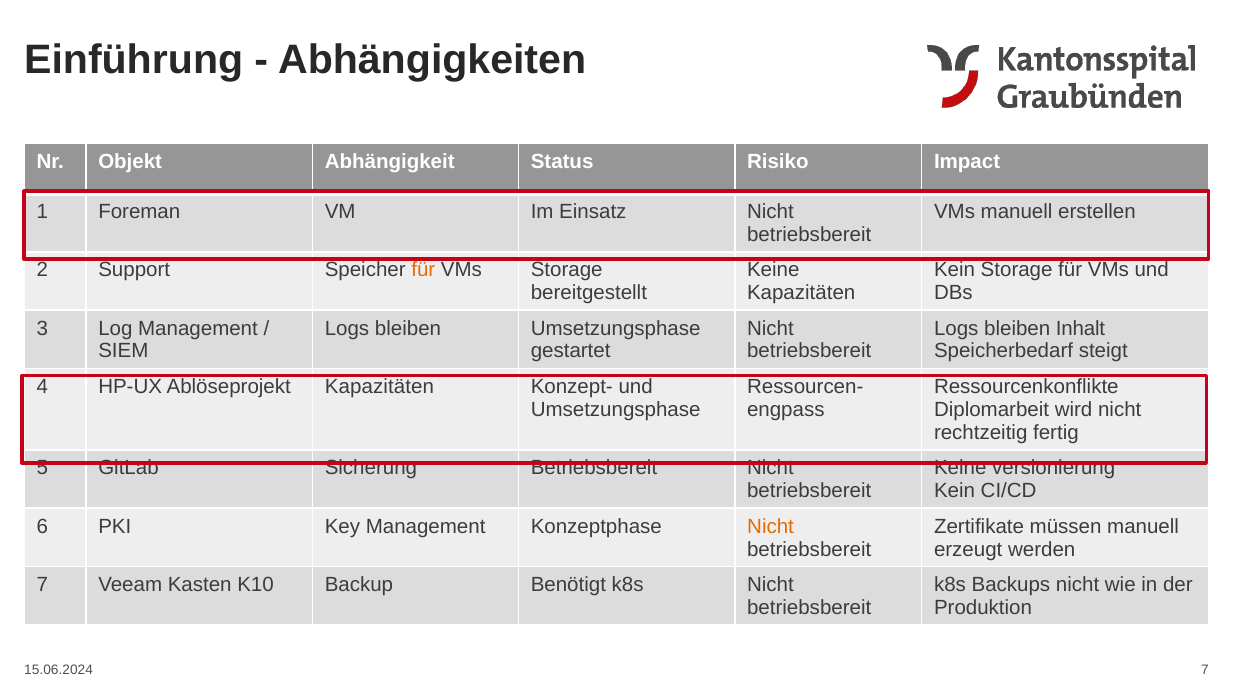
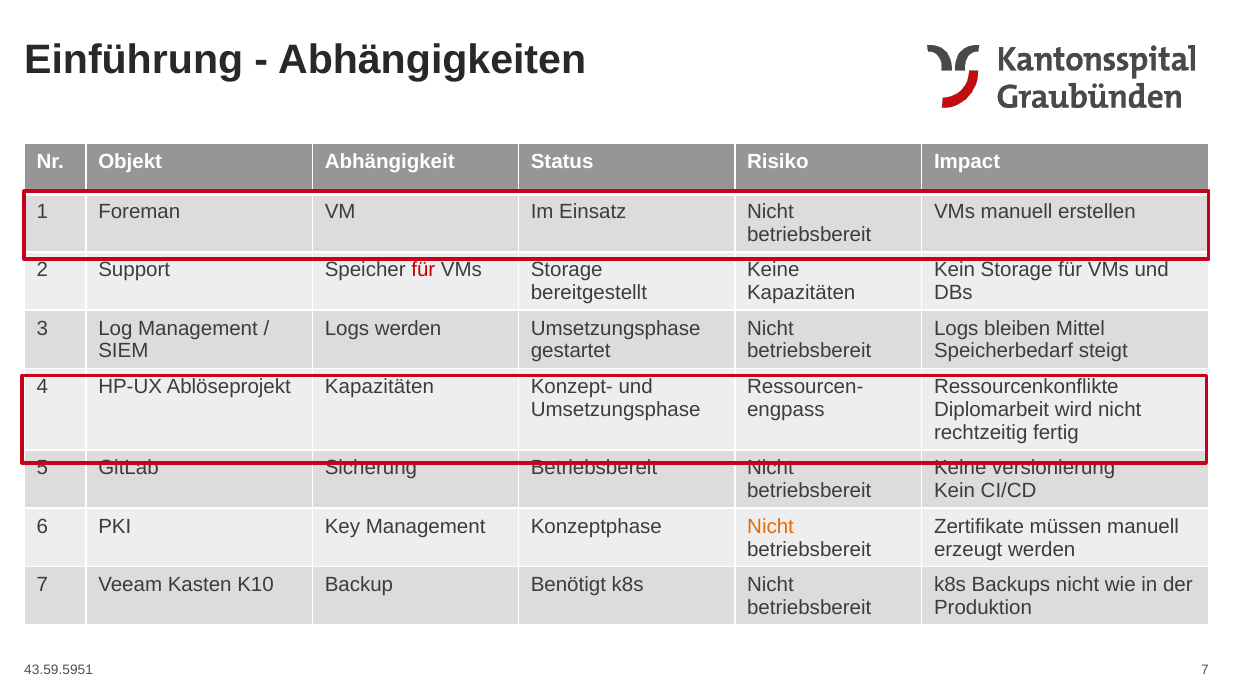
für colour: orange -> red (423, 270)
bleiben: bleiben -> werden (408, 329)
Inhalt: Inhalt -> Mittel (1080, 329)
15.06.2024: 15.06.2024 -> 43.59.5951 (59, 671)
